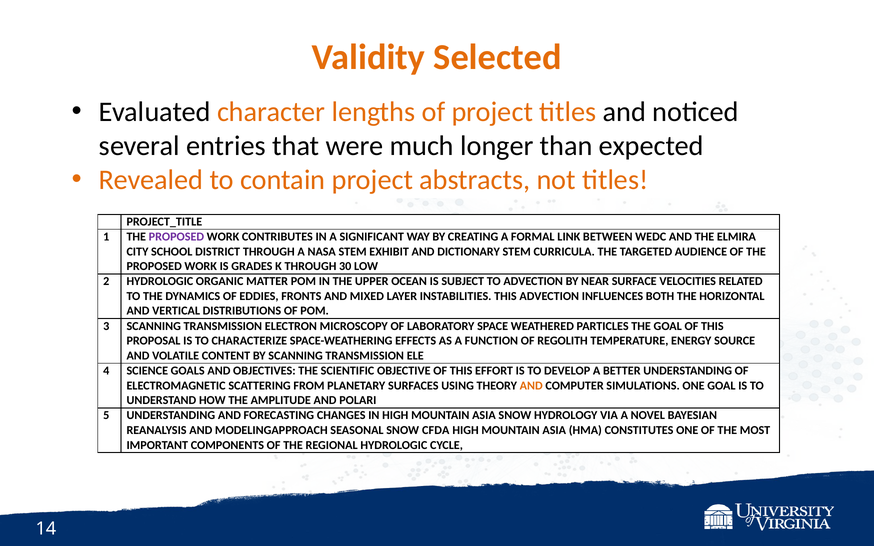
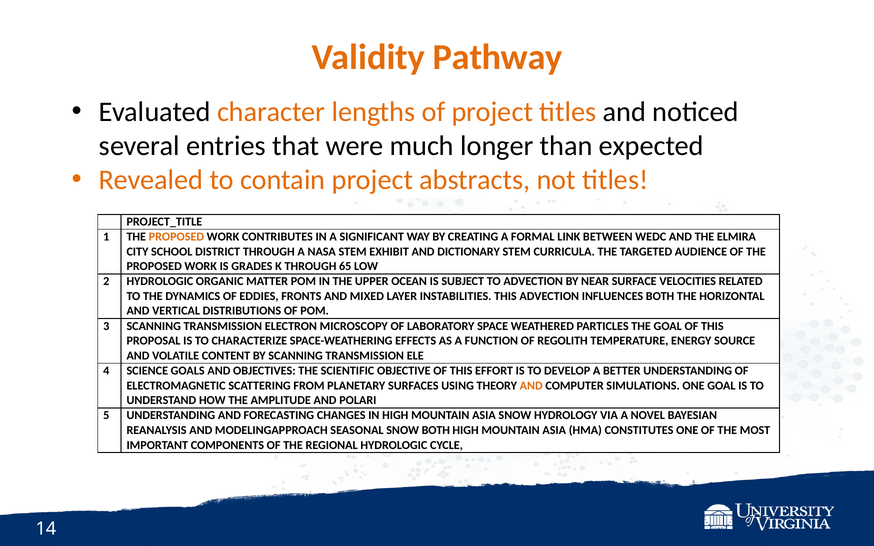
Selected: Selected -> Pathway (498, 57)
PROPOSED colour: purple -> orange (176, 237)
30: 30 -> 65 (345, 266)
SNOW CFDA: CFDA -> BOTH (436, 430)
